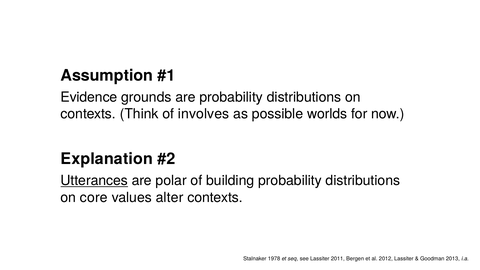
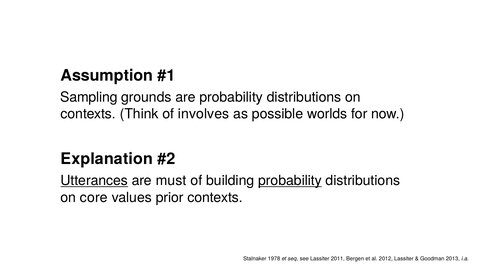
Evidence: Evidence -> Sampling (89, 97)
polar: polar -> must (171, 181)
probability underline: none -> present (290, 181)
alter: alter -> prior (170, 197)
